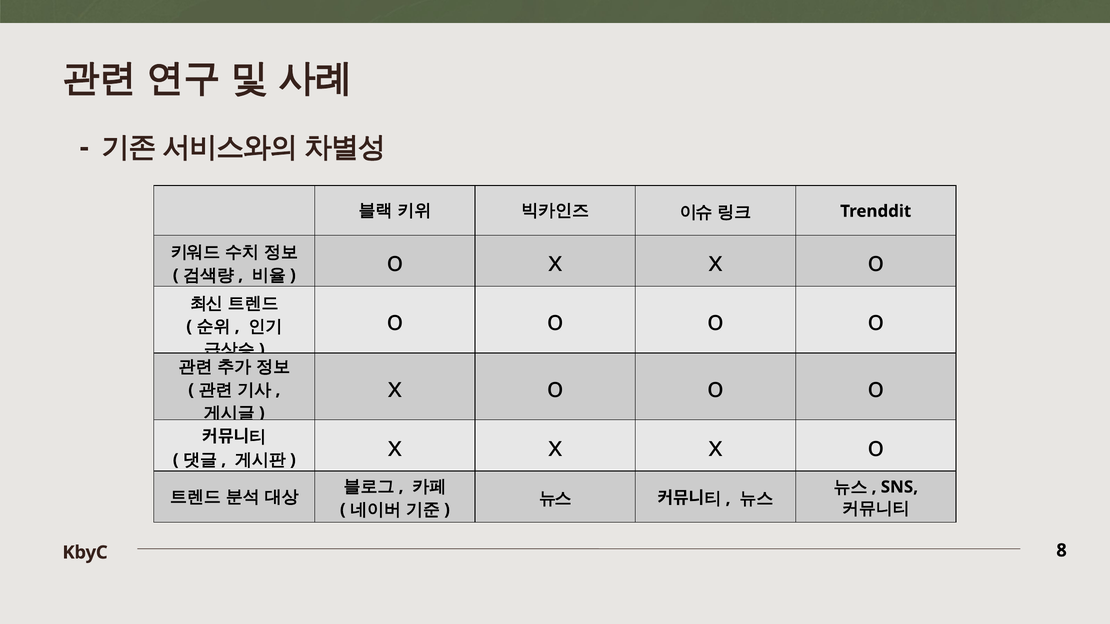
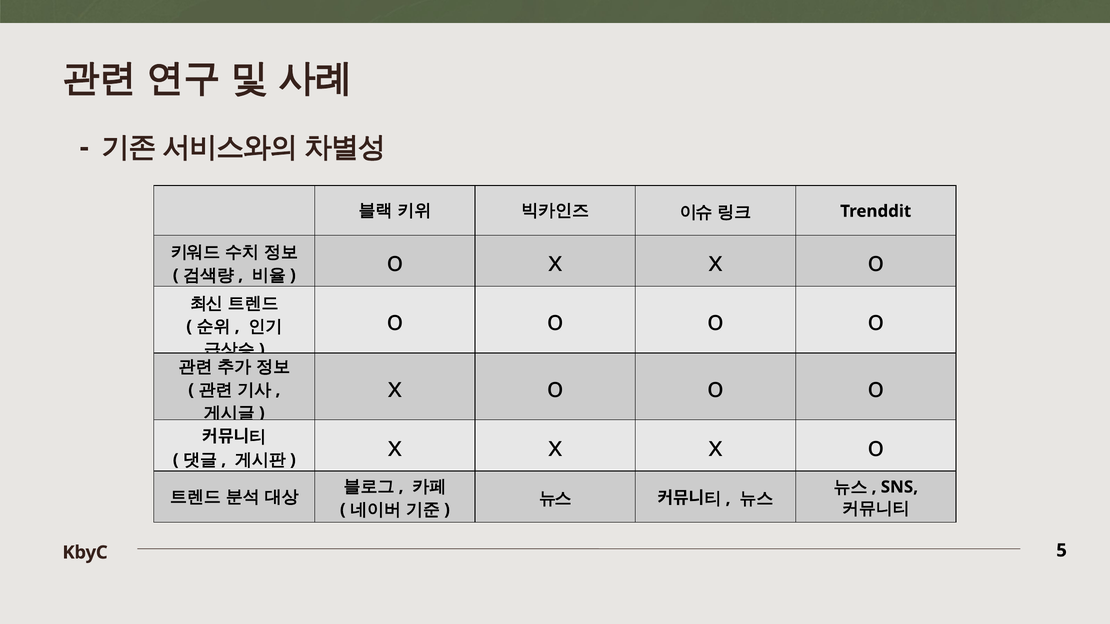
8: 8 -> 5 (1062, 551)
